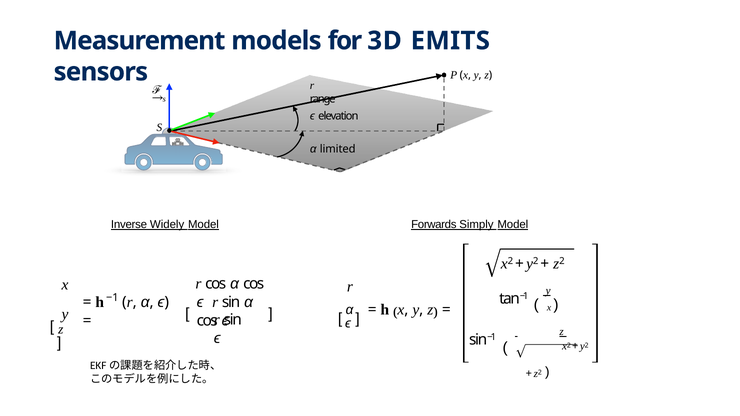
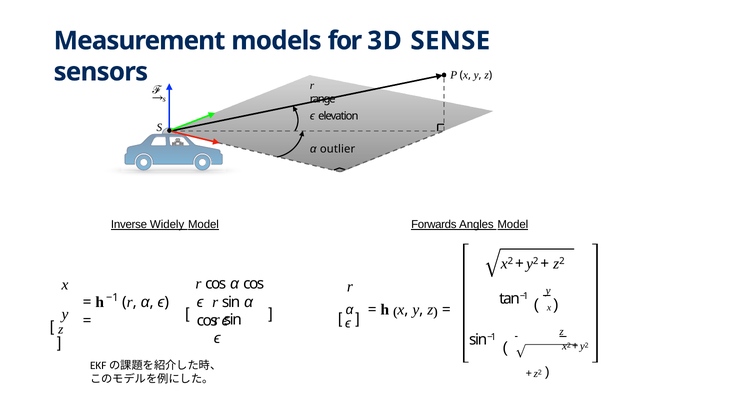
EMITS: EMITS -> SENSE (450, 41)
limited: limited -> outlier (338, 149)
Simply: Simply -> Angles (476, 225)
